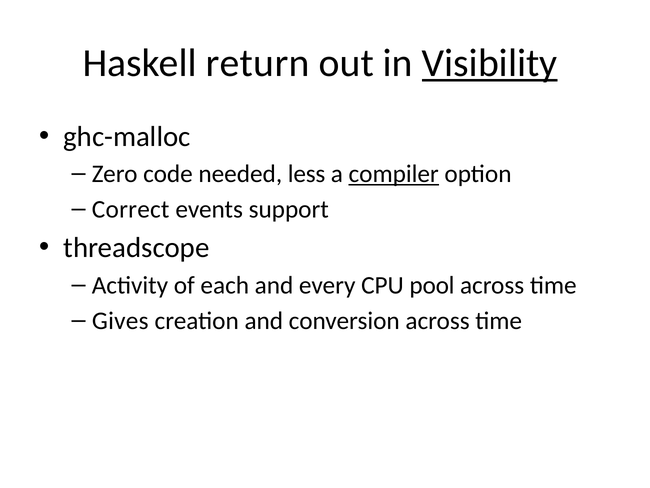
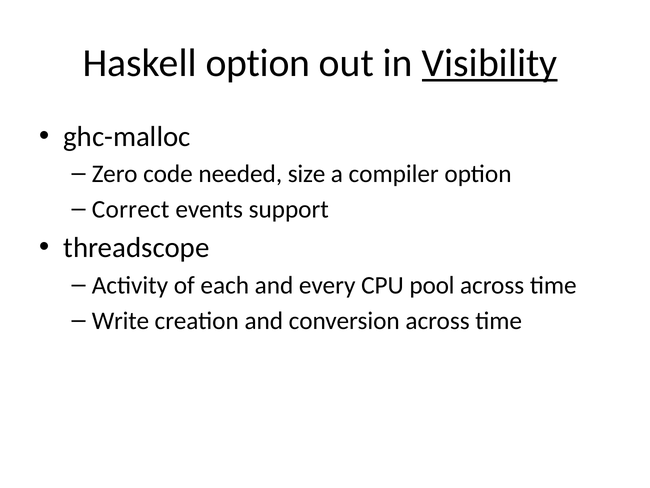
Haskell return: return -> option (258, 63)
less: less -> size (307, 174)
compiler underline: present -> none (394, 174)
Gives: Gives -> Write (120, 320)
